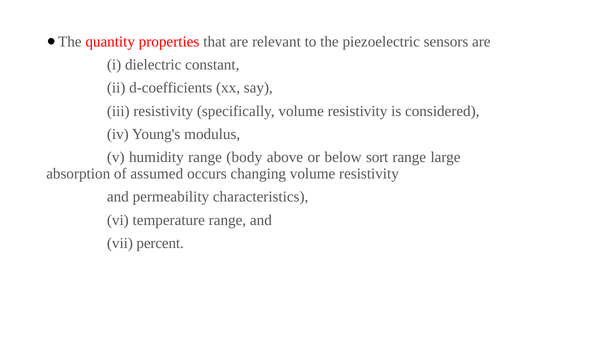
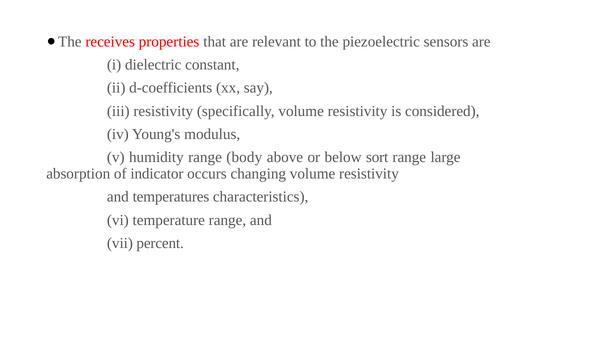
quantity: quantity -> receives (110, 41)
assumed: assumed -> indicator (157, 174)
permeability: permeability -> temperatures (171, 197)
